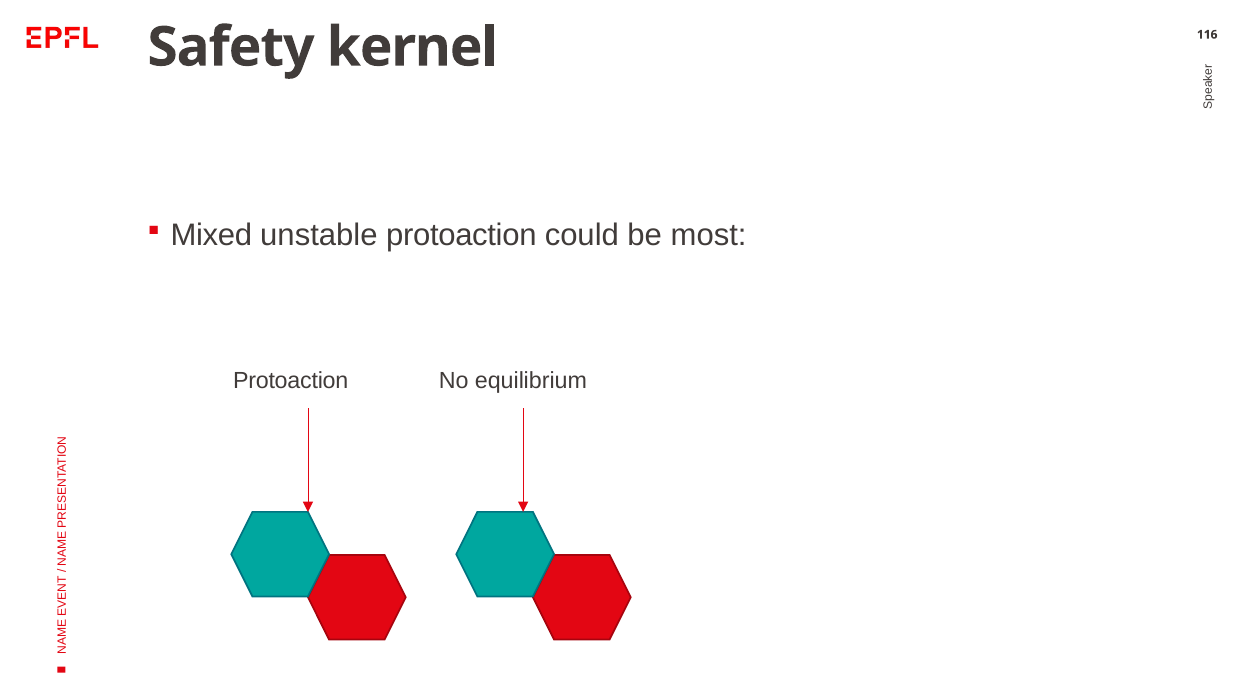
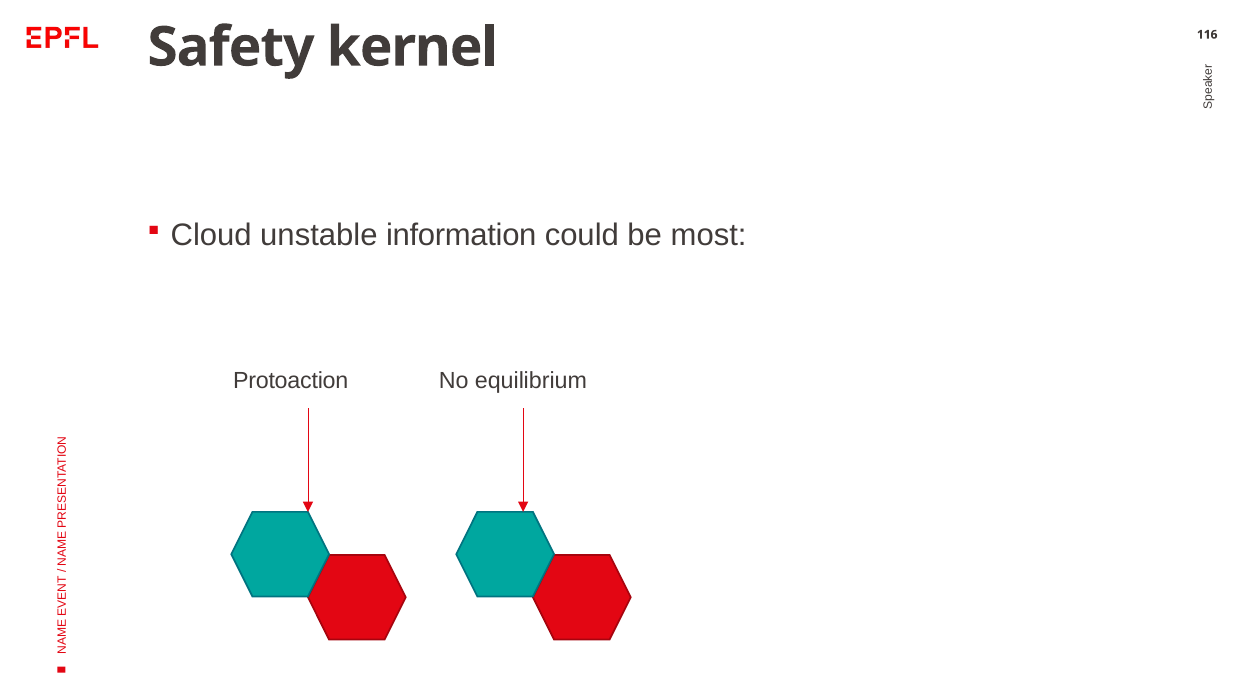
Mixed: Mixed -> Cloud (211, 235)
unstable protoaction: protoaction -> information (461, 235)
